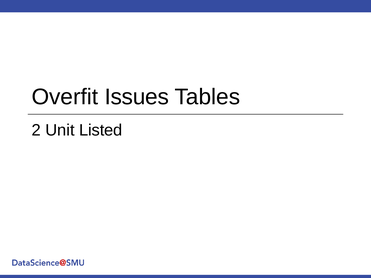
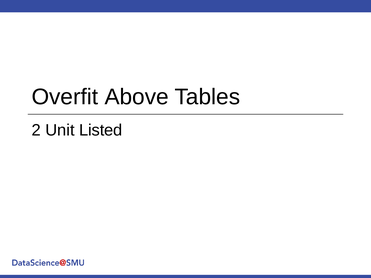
Issues: Issues -> Above (137, 97)
